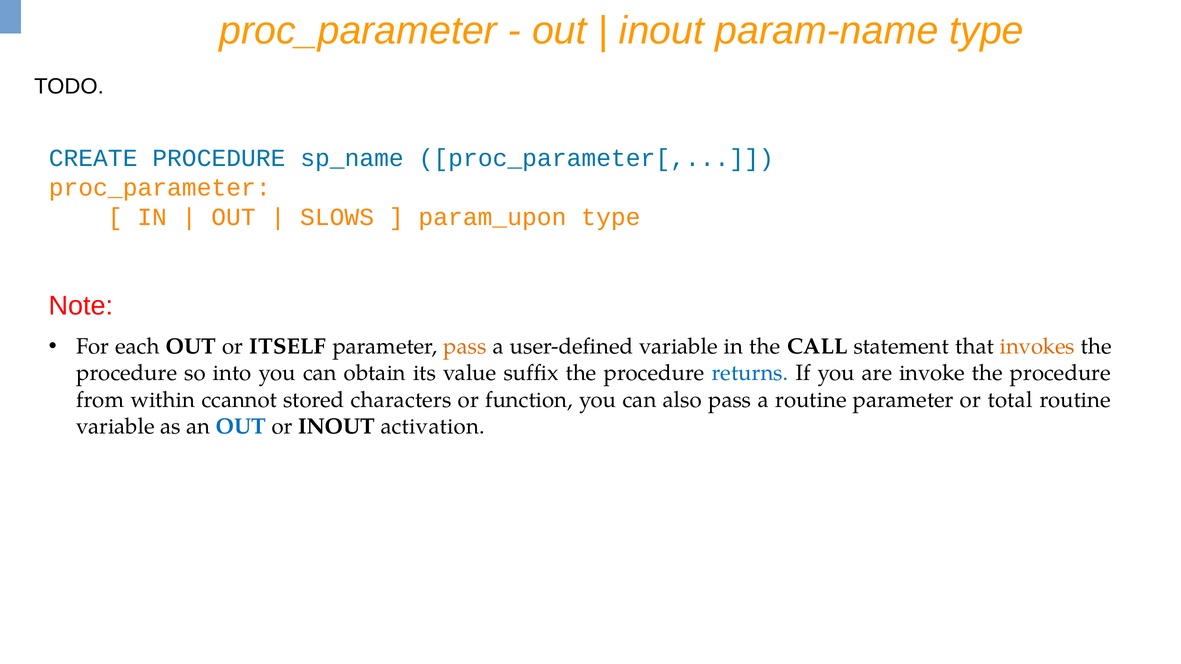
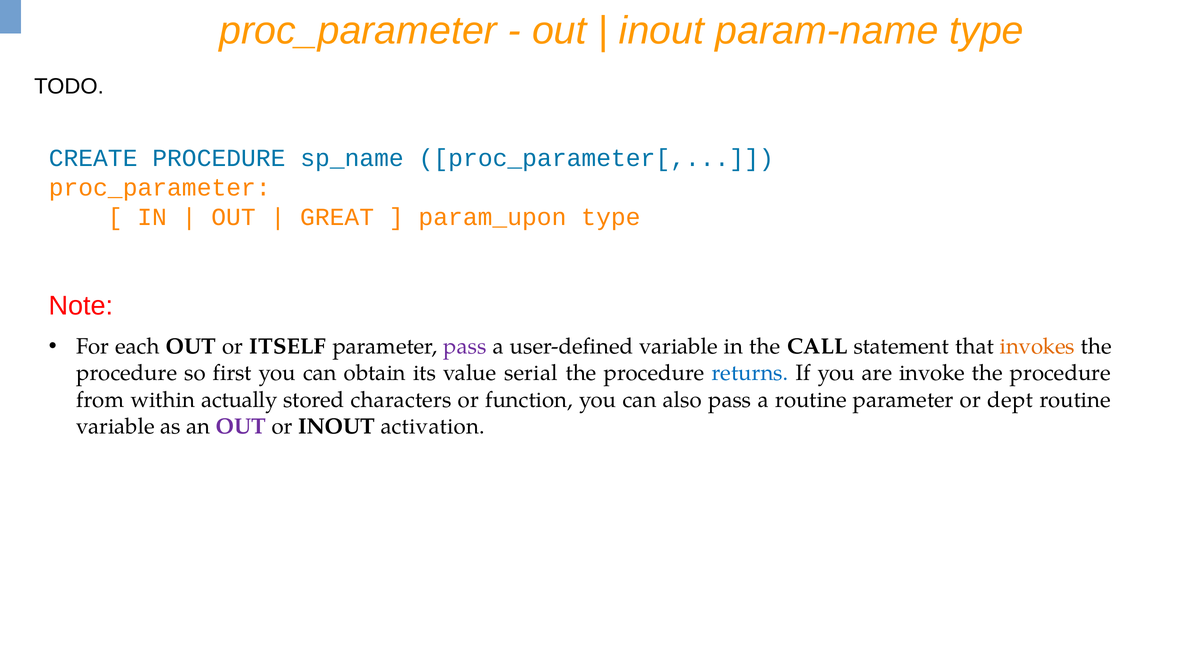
SLOWS: SLOWS -> GREAT (337, 217)
pass colour: orange -> purple (465, 347)
into: into -> first (232, 373)
suffix: suffix -> serial (531, 373)
ccannot: ccannot -> actually (239, 400)
total: total -> dept (1010, 400)
OUT colour: blue -> purple (241, 426)
